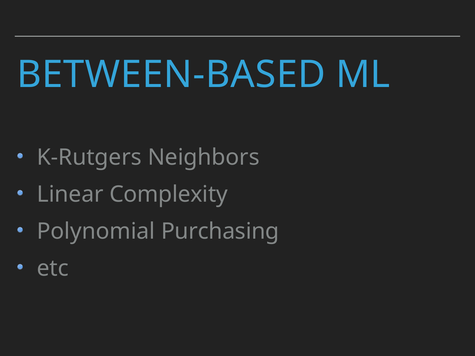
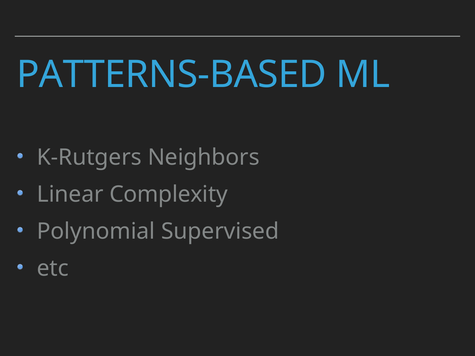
BETWEEN-BASED: BETWEEN-BASED -> PATTERNS-BASED (172, 75)
Purchasing: Purchasing -> Supervised (220, 232)
